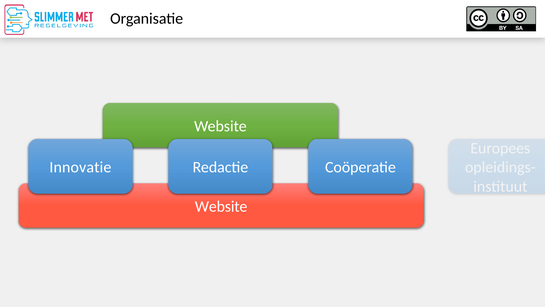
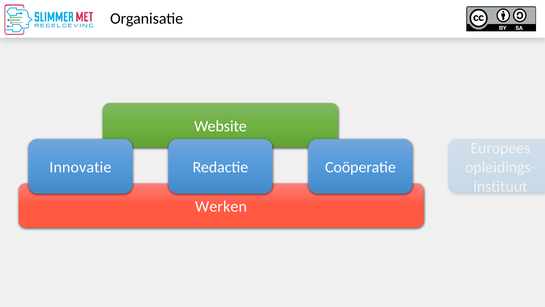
Website: Website -> Werken (221, 206)
